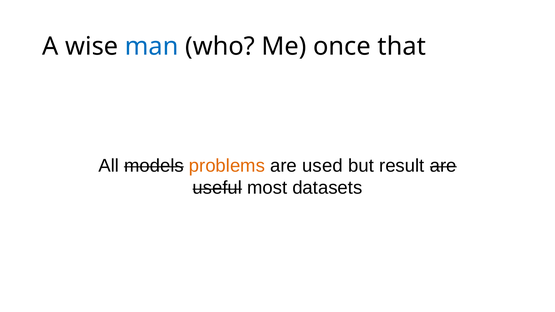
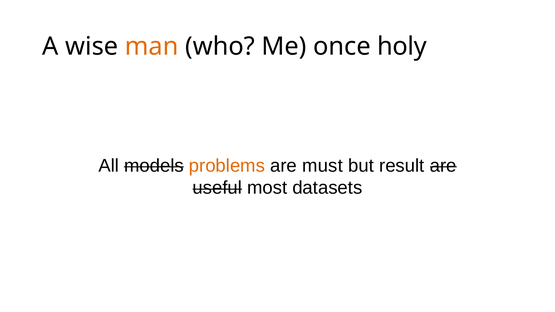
man colour: blue -> orange (152, 47)
that: that -> holy (402, 47)
used: used -> must (322, 166)
